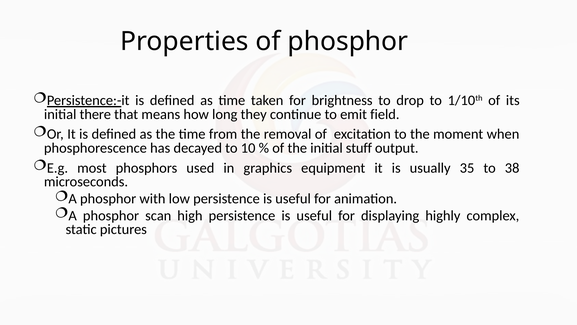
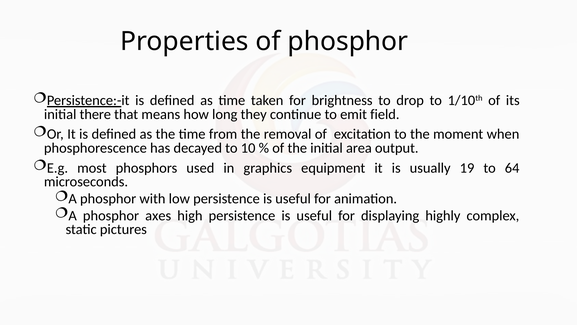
stuff: stuff -> area (359, 148)
35: 35 -> 19 (467, 168)
38: 38 -> 64 (512, 168)
scan: scan -> axes (158, 215)
